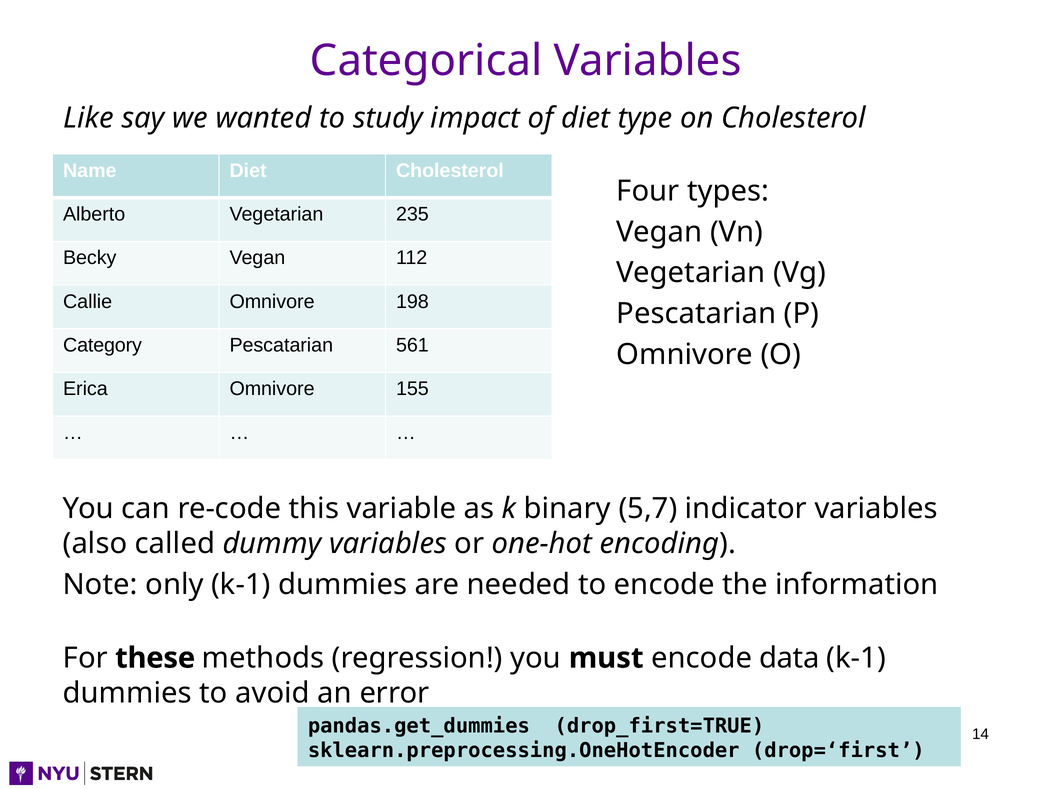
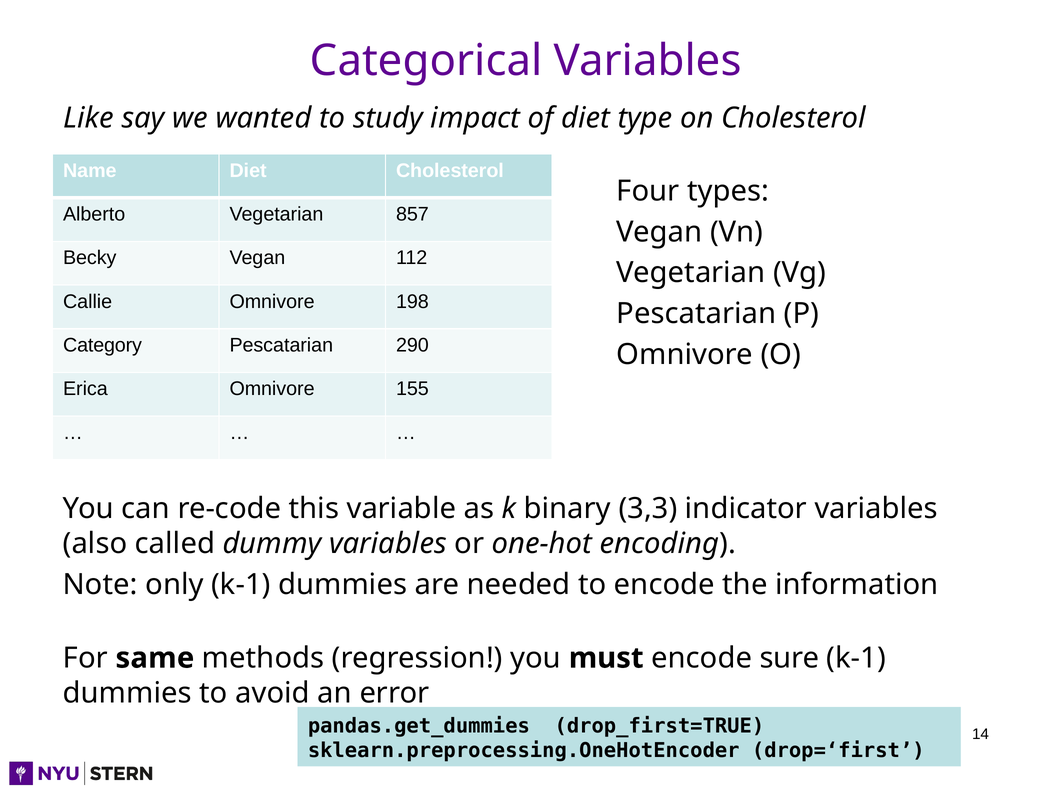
235: 235 -> 857 (412, 214)
561: 561 -> 290 (412, 345)
5,7: 5,7 -> 3,3 (648, 508)
these: these -> same (155, 658)
data: data -> sure (789, 658)
